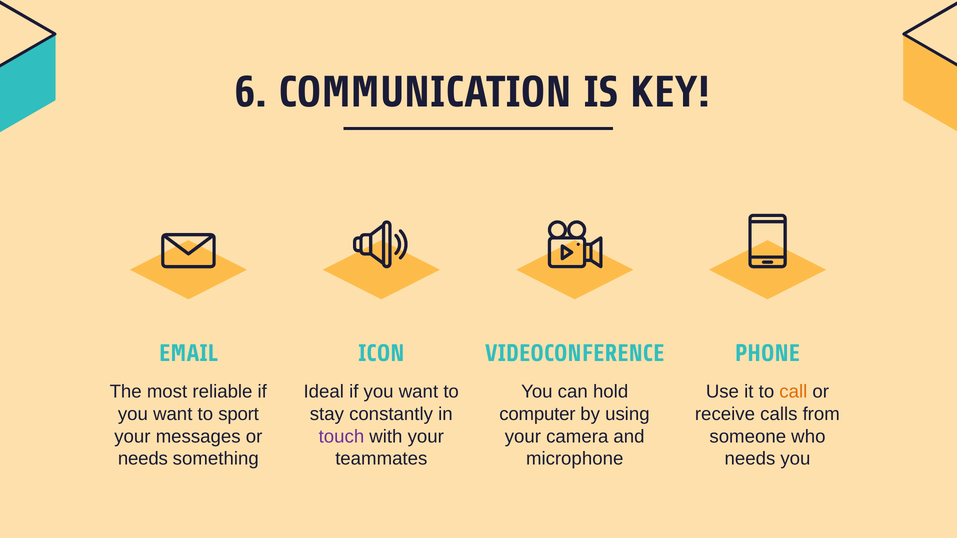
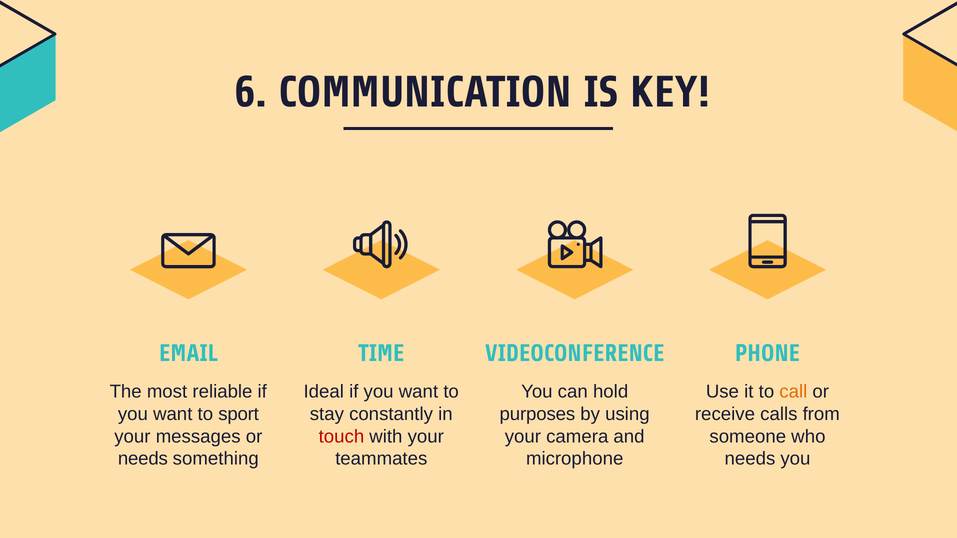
ICON: ICON -> TIME (381, 354)
computer: computer -> purposes (537, 414)
touch colour: purple -> red (341, 437)
